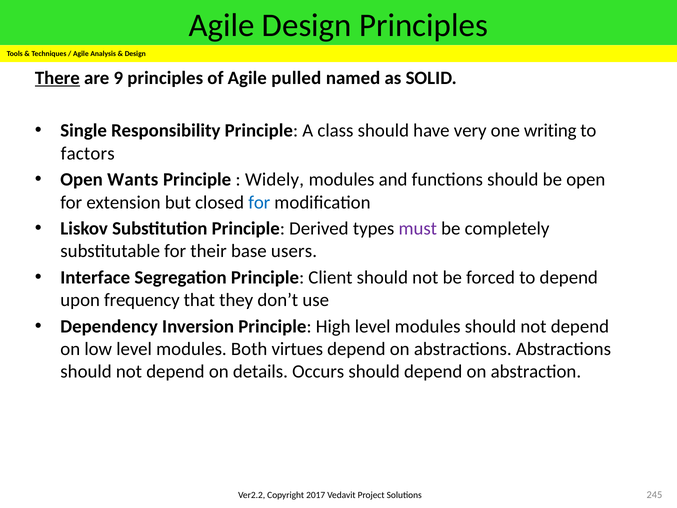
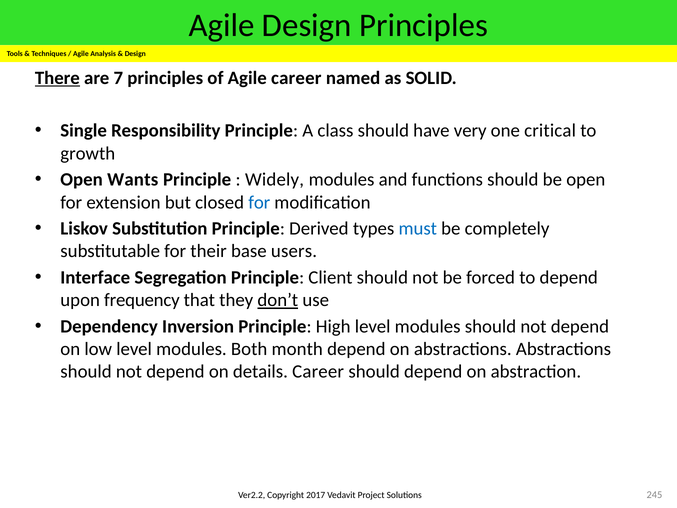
9: 9 -> 7 (118, 78)
Agile pulled: pulled -> career (296, 78)
writing: writing -> critical (550, 131)
factors: factors -> growth (88, 153)
must colour: purple -> blue (418, 229)
don’t underline: none -> present (278, 300)
virtues: virtues -> month (297, 349)
details Occurs: Occurs -> Career (318, 371)
